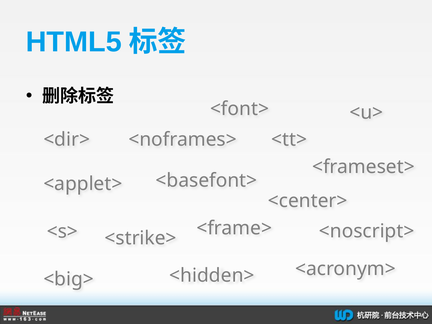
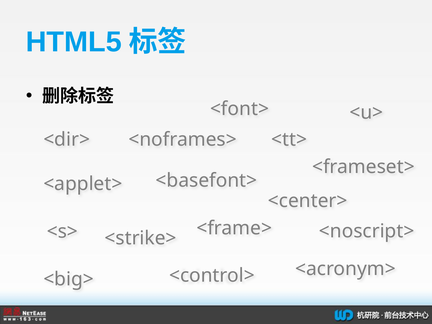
<hidden>: <hidden> -> <control> (212, 276)
